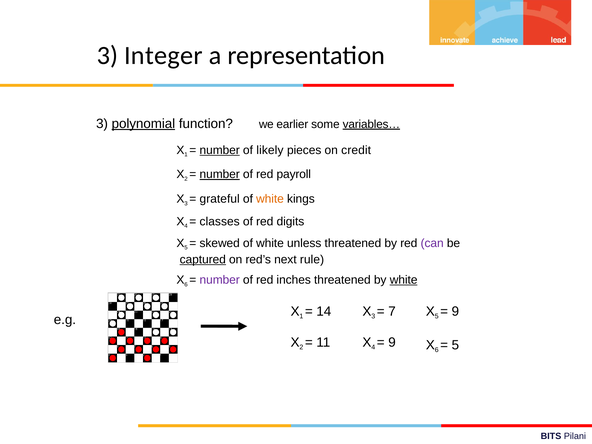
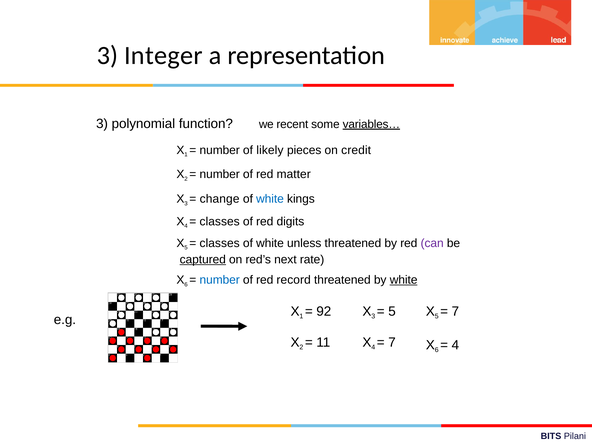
polynomial underline: present -> none (143, 124)
earlier: earlier -> recent (292, 124)
number underline: present -> none (220, 150)
number underline: present -> none (220, 174)
payroll: payroll -> matter (294, 174)
grateful: grateful -> change (220, 199)
white colour: orange -> blue (270, 199)
skewed: skewed -> classes (220, 243)
rule: rule -> rate (312, 259)
number colour: purple -> blue (220, 280)
inches: inches -> record (294, 280)
14: 14 -> 92 (324, 311)
7: 7 -> 5 (392, 311)
9: 9 -> 7 (455, 311)
9: 9 -> 7 (392, 342)
5: 5 -> 4 (455, 345)
